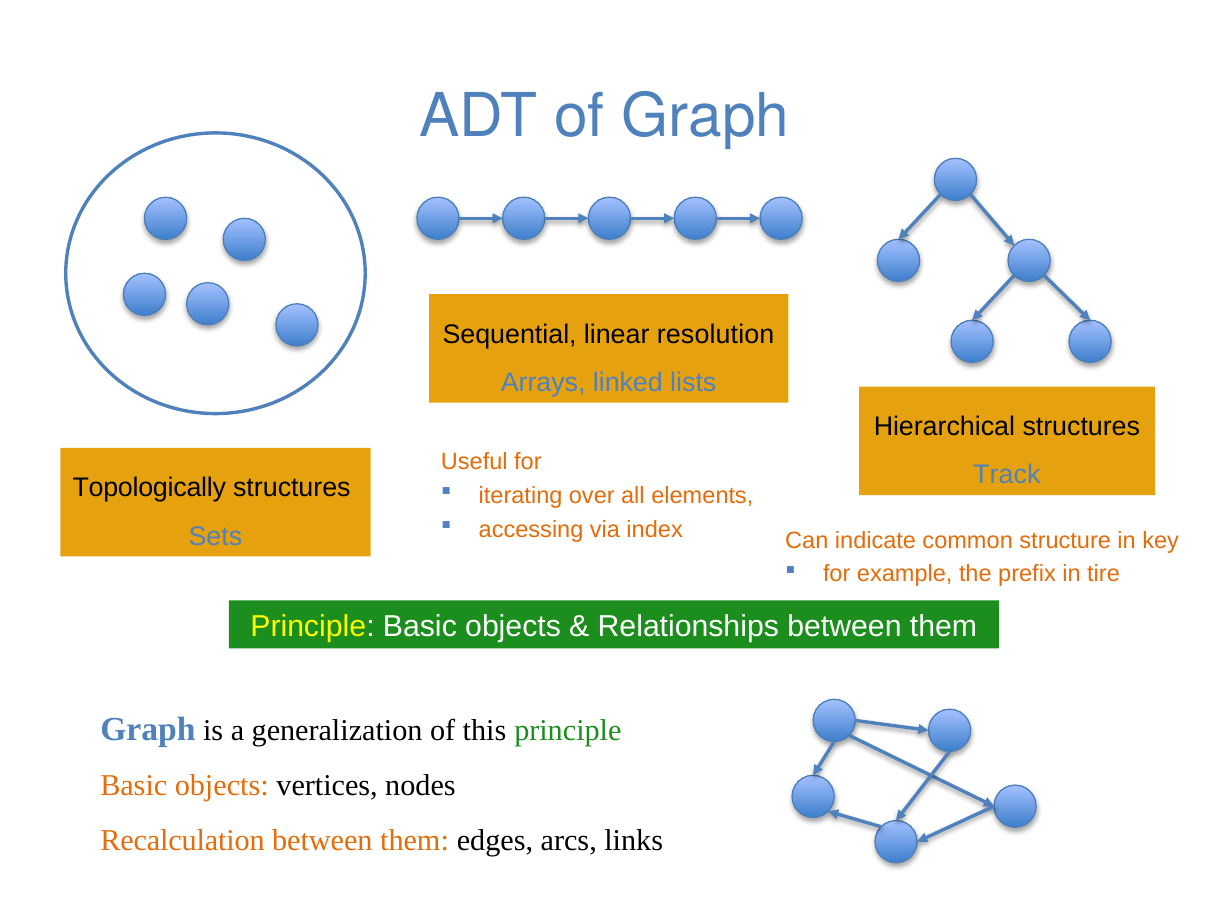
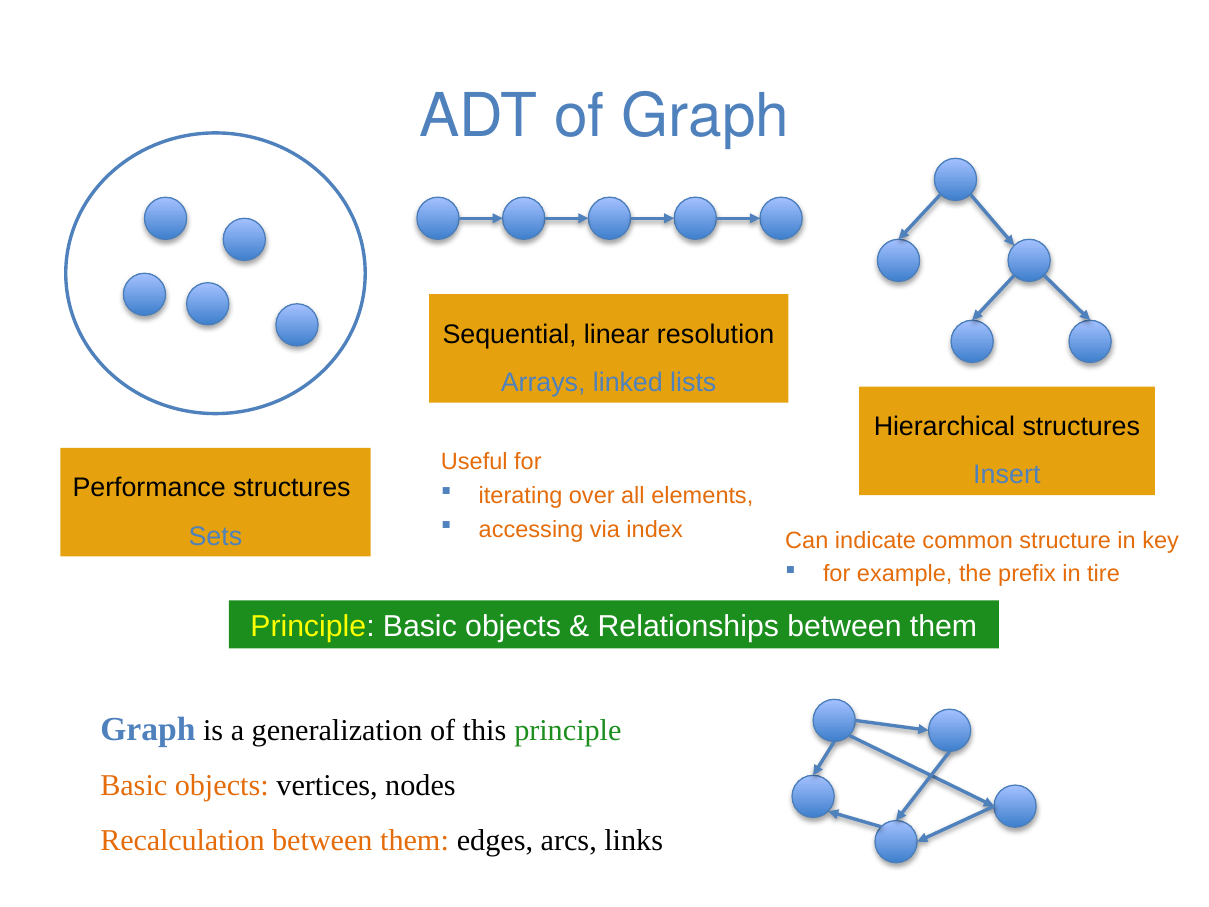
Track: Track -> Insert (1007, 475)
Topologically: Topologically -> Performance (149, 488)
